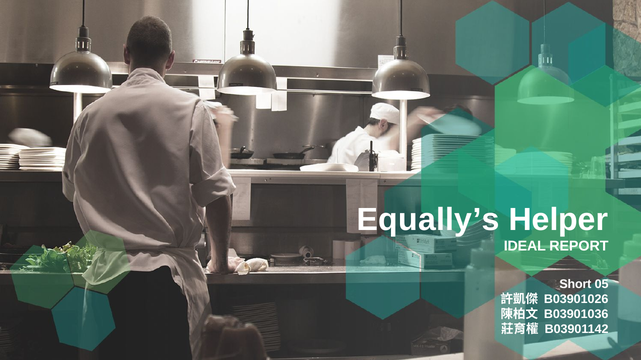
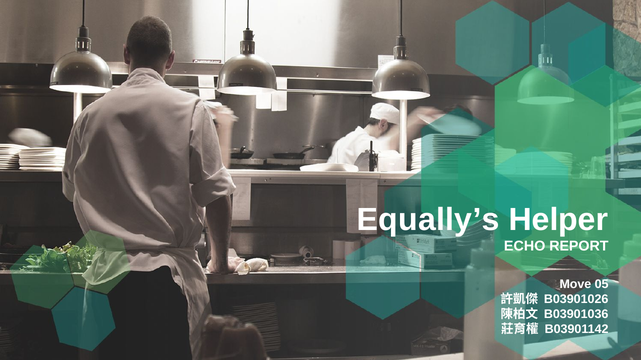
IDEAL: IDEAL -> ECHO (525, 247)
Short: Short -> Move (575, 285)
